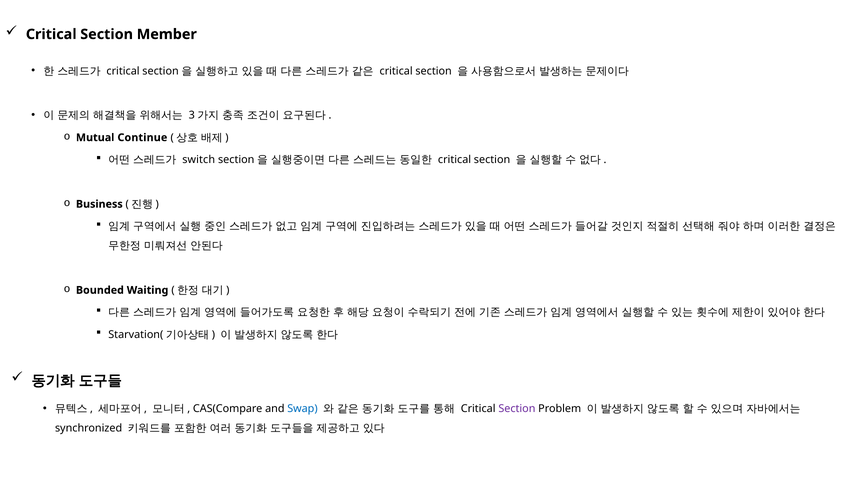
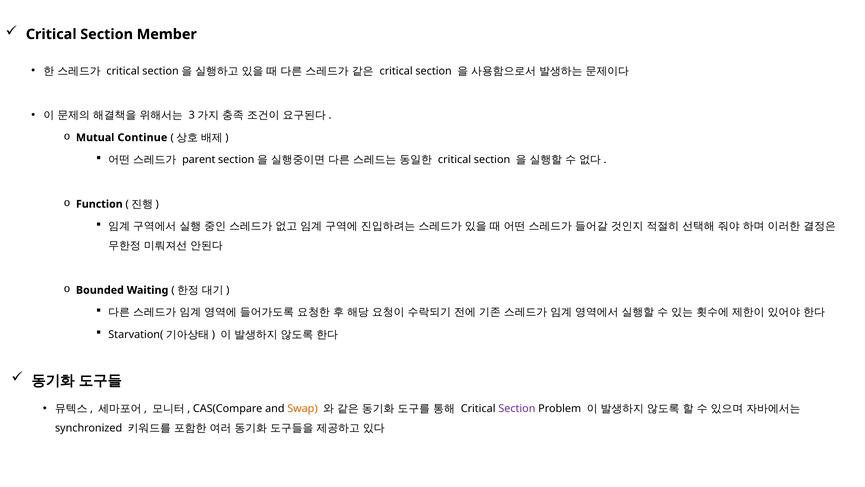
switch: switch -> parent (199, 160)
Business: Business -> Function (99, 204)
Swap colour: blue -> orange (302, 408)
